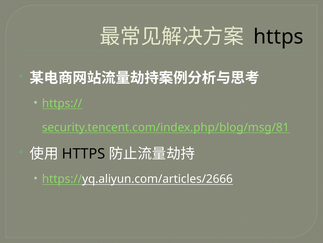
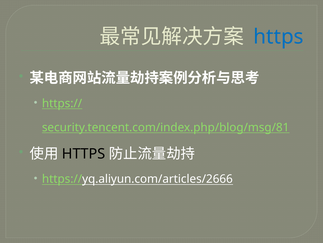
https colour: black -> blue (279, 37)
